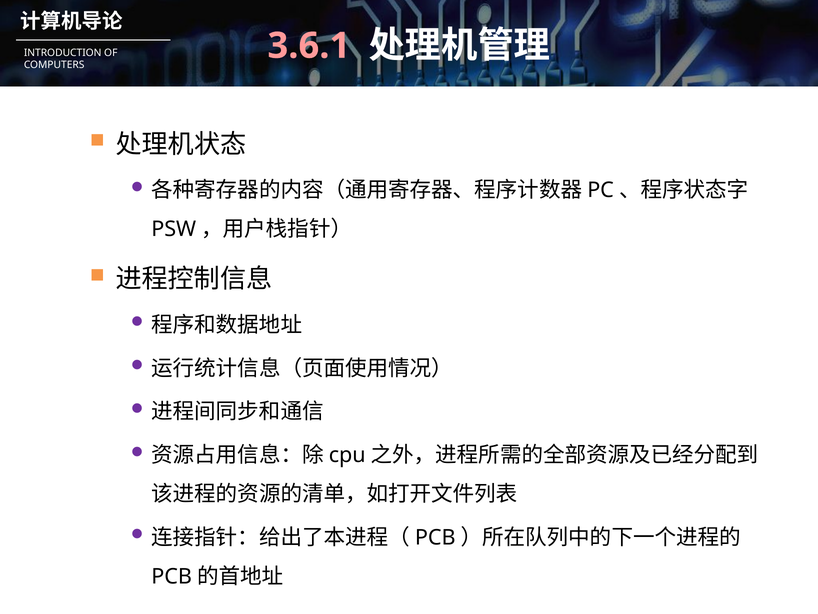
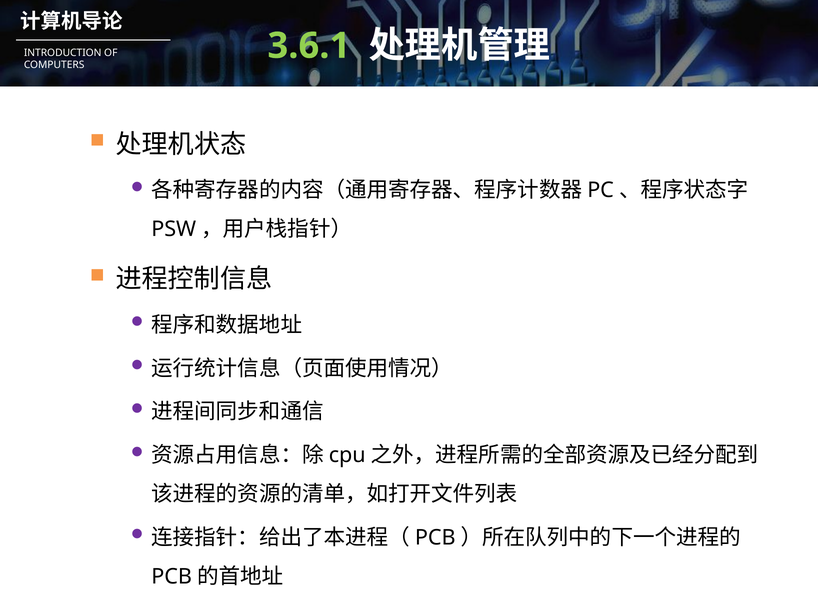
3.6.1 colour: pink -> light green (309, 46)
